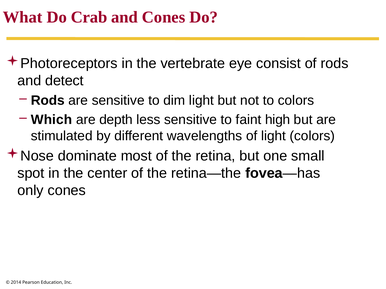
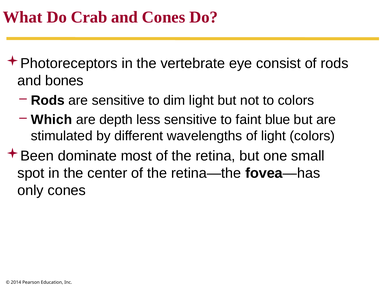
detect: detect -> bones (64, 81)
high: high -> blue (278, 120)
Nose: Nose -> Been (37, 156)
